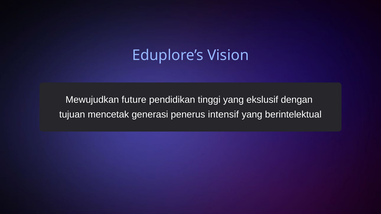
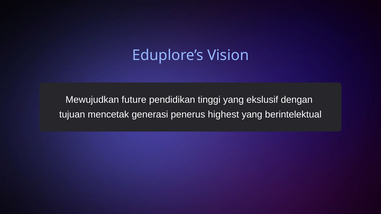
intensif: intensif -> highest (223, 115)
